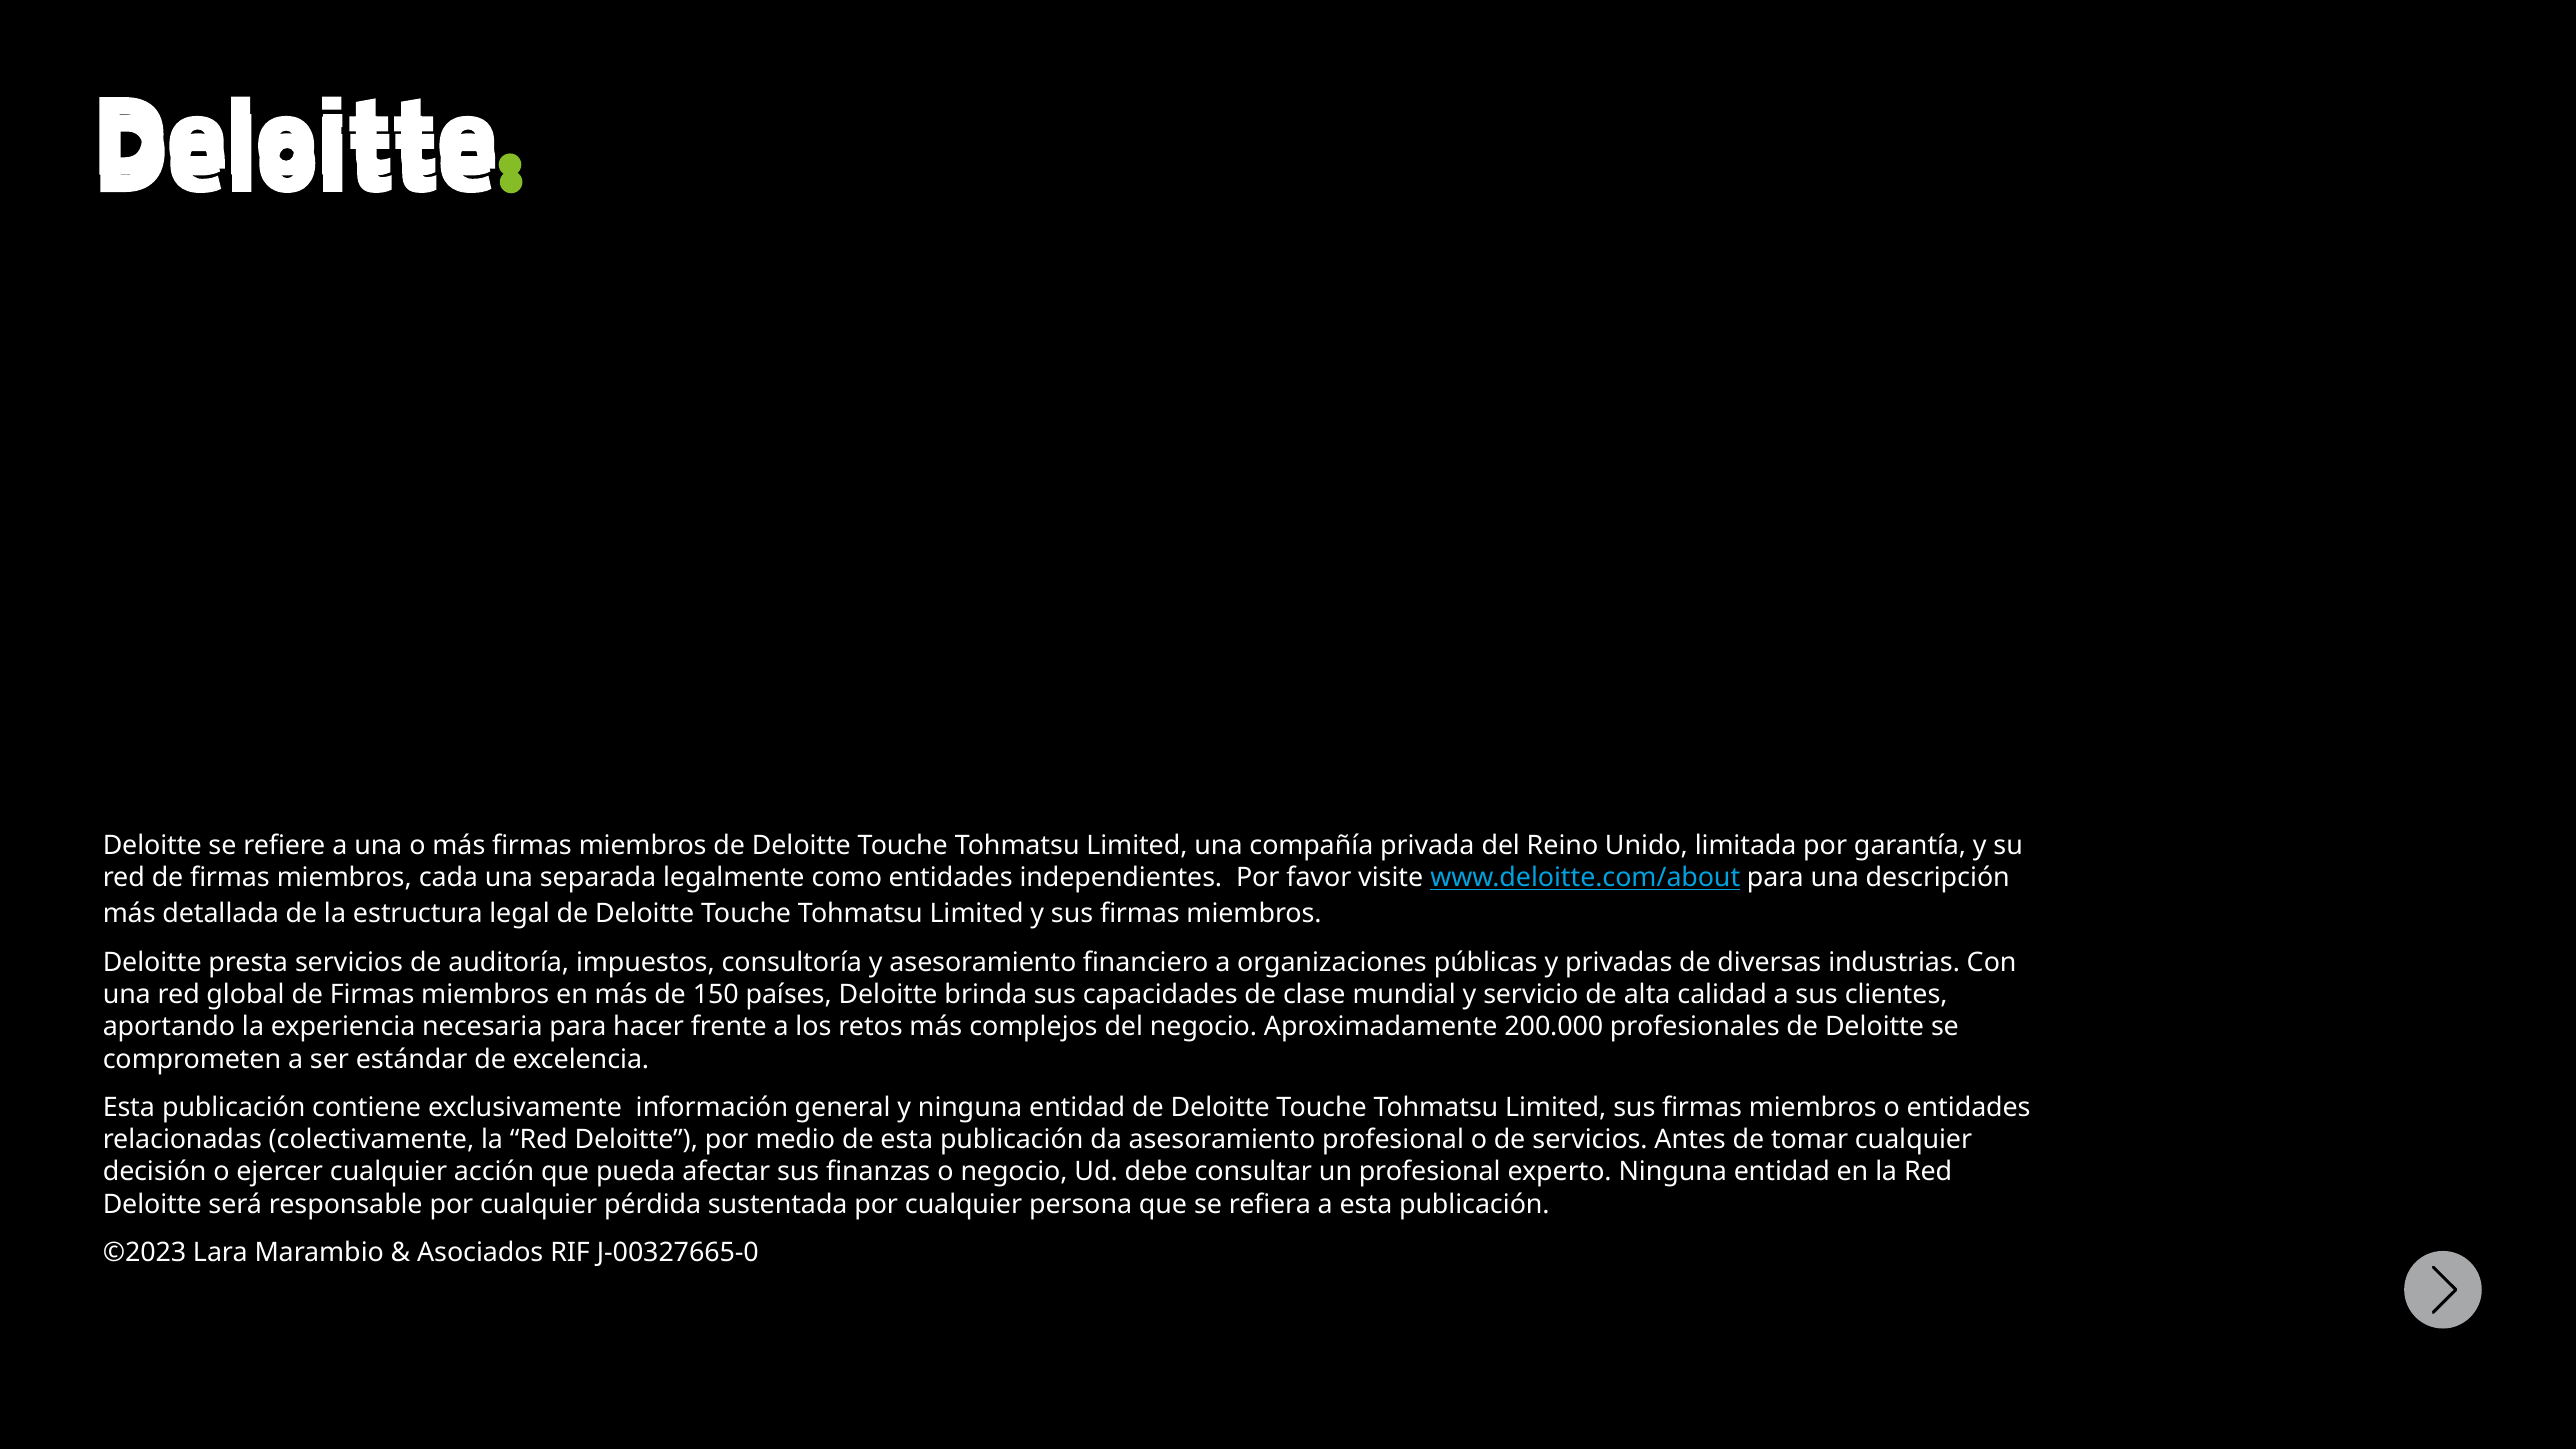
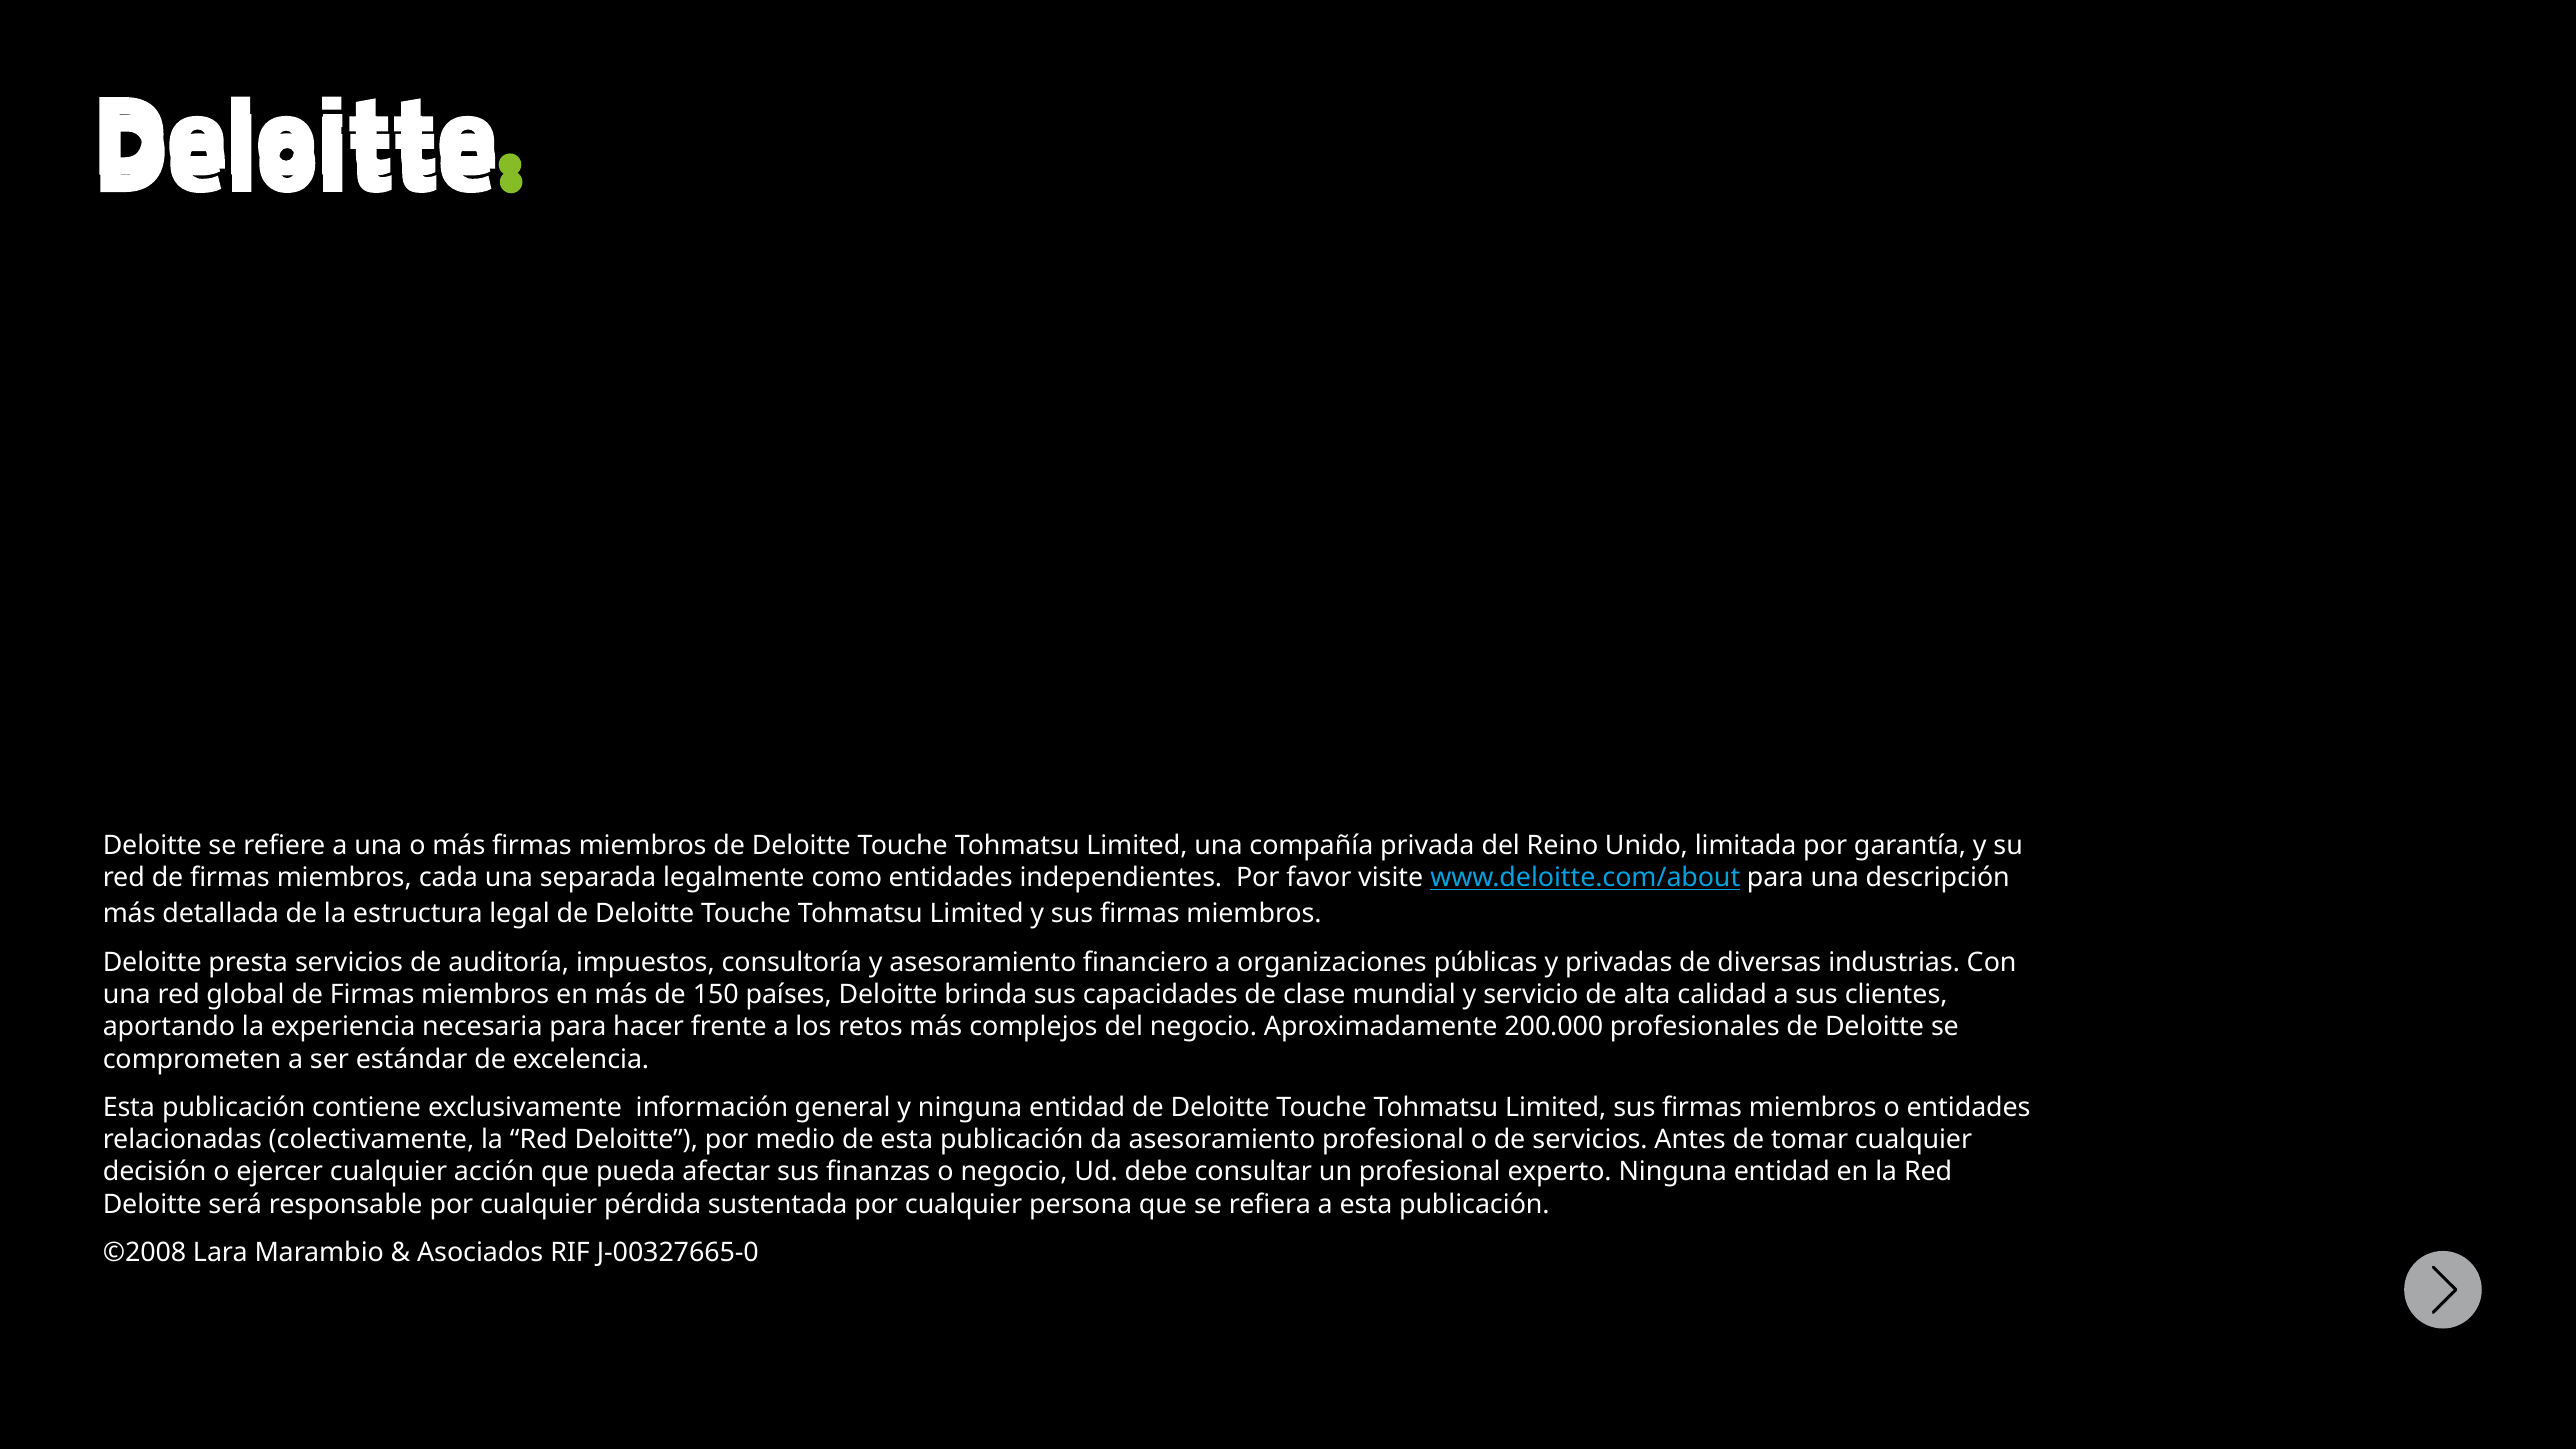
©2023: ©2023 -> ©2008 (145, 1253)
